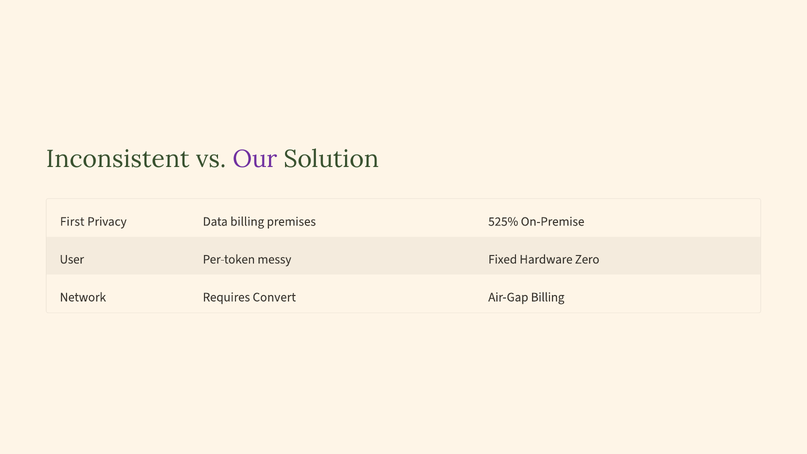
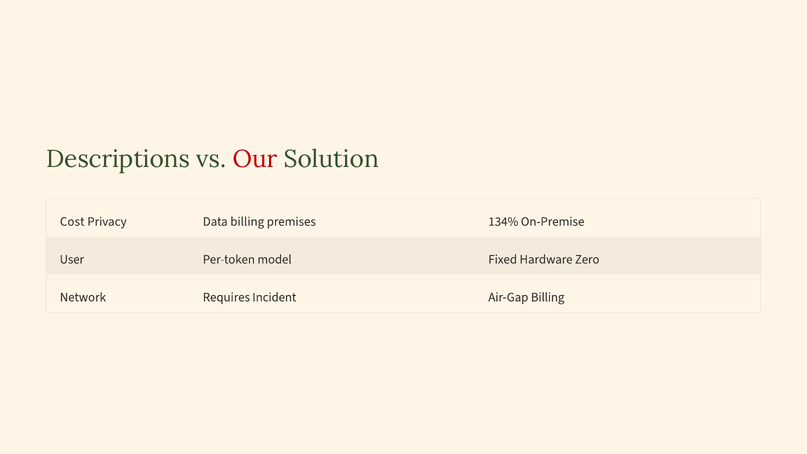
Inconsistent: Inconsistent -> Descriptions (118, 159)
Our colour: purple -> red (255, 159)
First: First -> Cost (72, 221)
525%: 525% -> 134% (503, 221)
messy: messy -> model (274, 259)
Convert: Convert -> Incident (274, 297)
